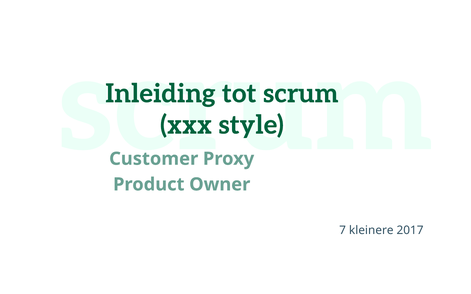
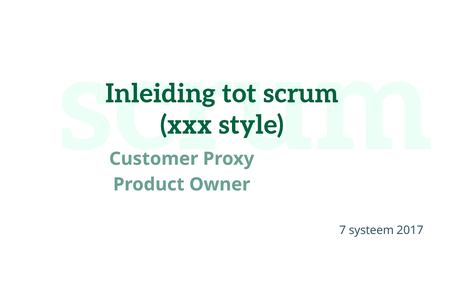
kleinere: kleinere -> systeem (371, 230)
